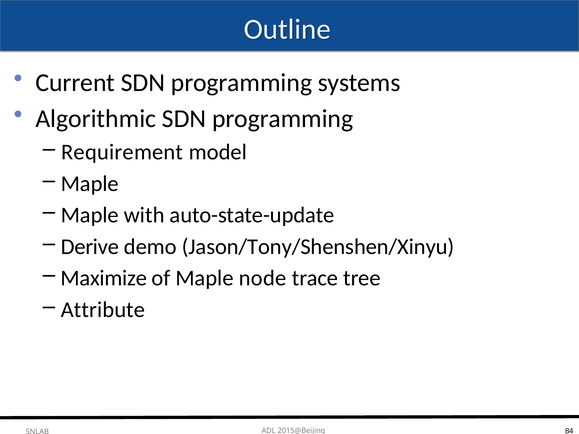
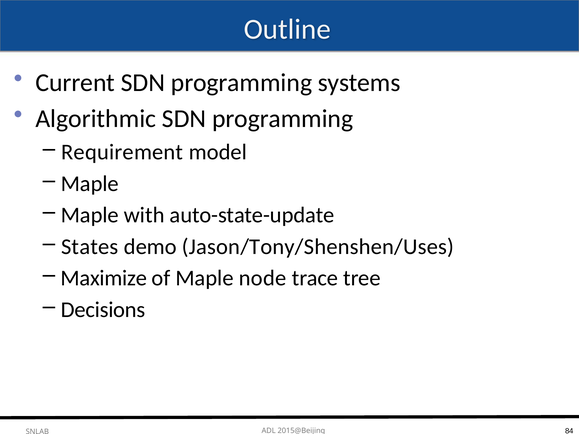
Derive: Derive -> States (90, 247)
Jason/Tony/Shenshen/Xinyu: Jason/Tony/Shenshen/Xinyu -> Jason/Tony/Shenshen/Uses (318, 247)
Attribute: Attribute -> Decisions (103, 310)
